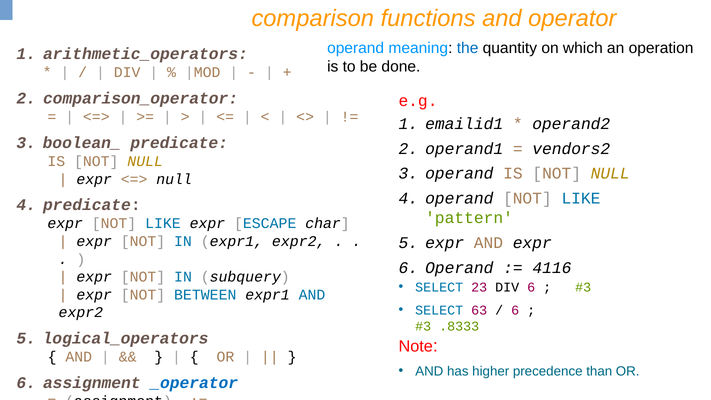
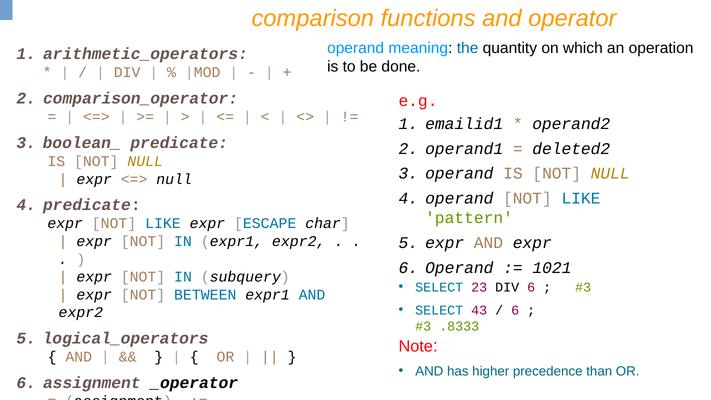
vendors2: vendors2 -> deleted2 (571, 149)
4116: 4116 -> 1021 (552, 268)
63: 63 -> 43 (479, 310)
_operator colour: blue -> black (194, 383)
